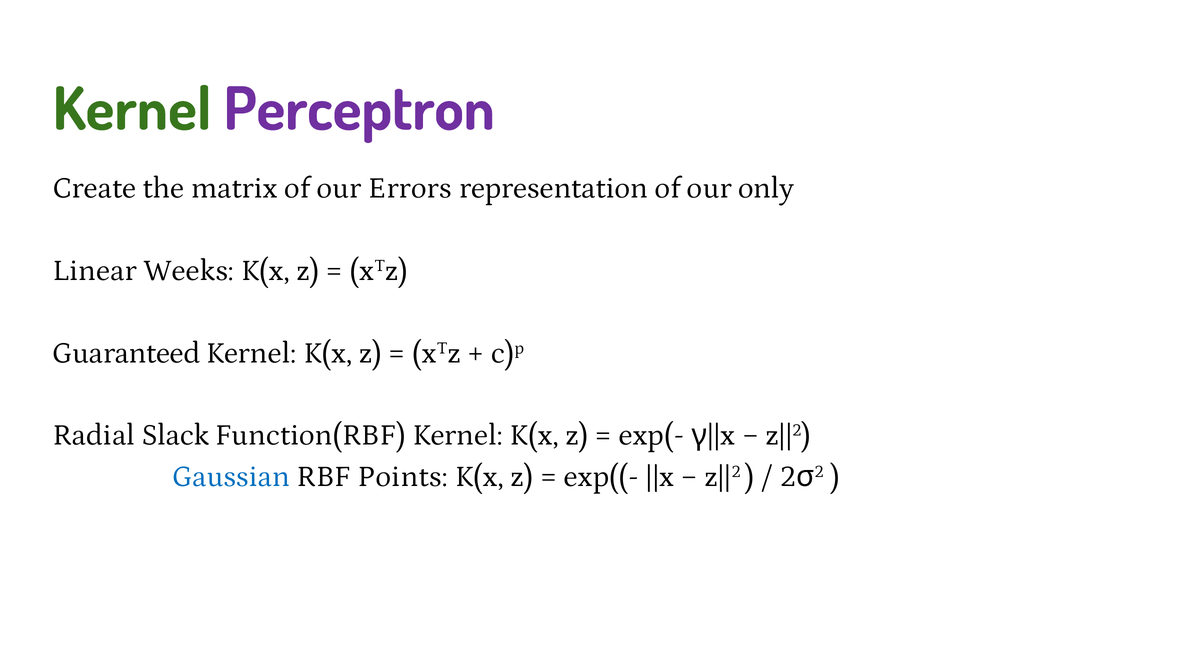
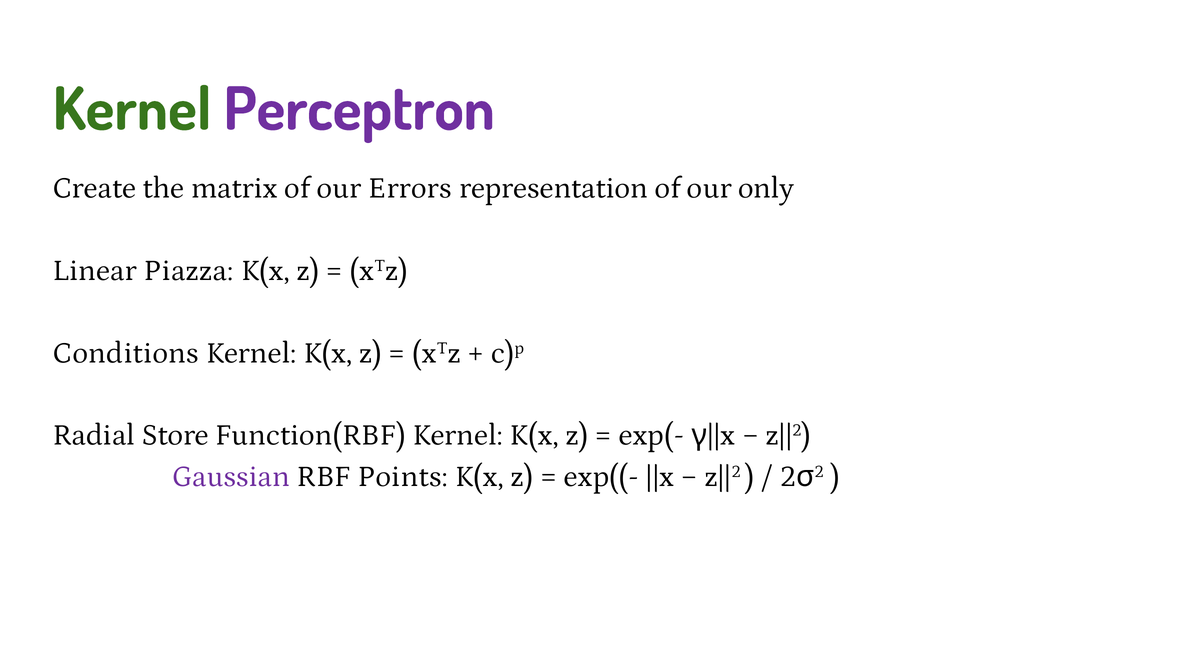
Weeks: Weeks -> Piazza (189, 270)
Guaranteed: Guaranteed -> Conditions (126, 352)
Slack: Slack -> Store (175, 435)
Gaussian colour: blue -> purple (231, 476)
